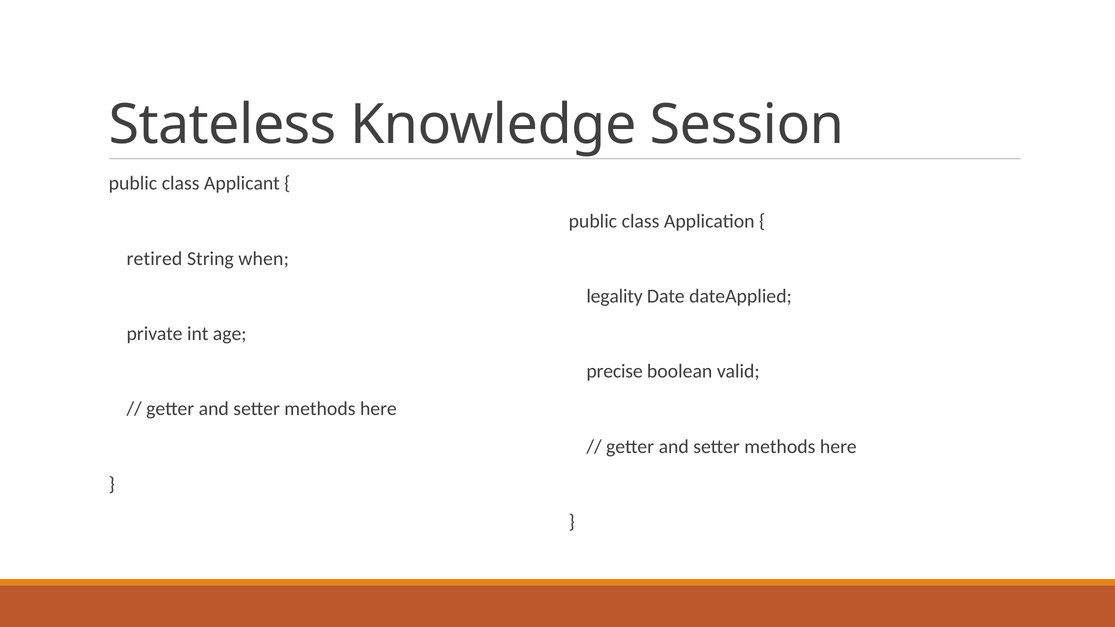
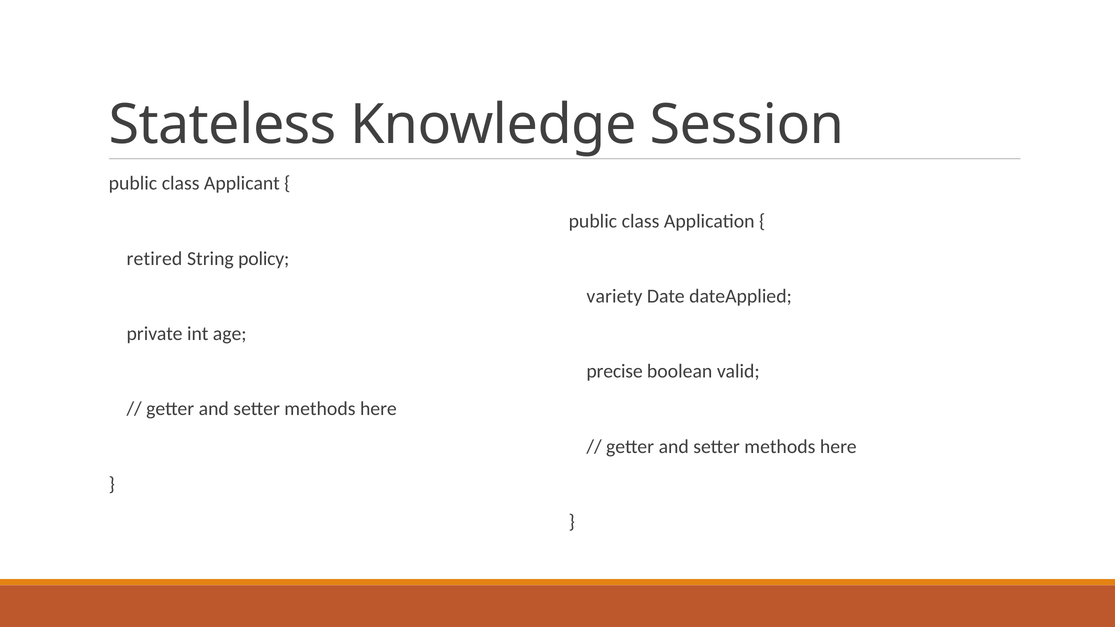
when: when -> policy (264, 259)
legality: legality -> variety (614, 296)
